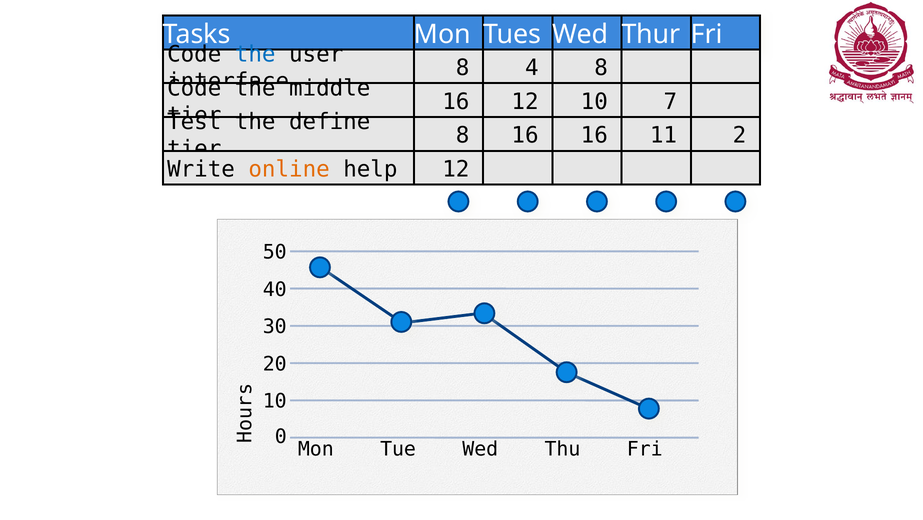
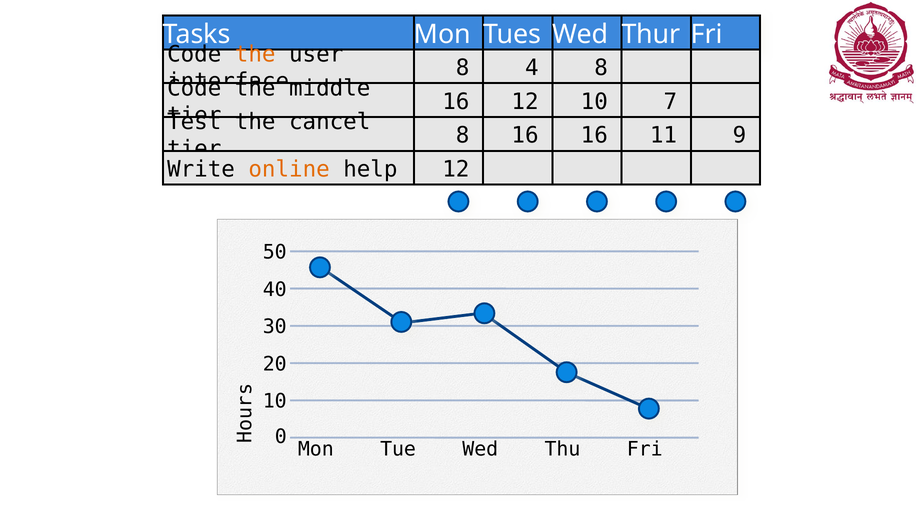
the colour: blue -> orange (255, 54)
define: define -> cancel (330, 122)
2: 2 -> 9 (740, 135)
